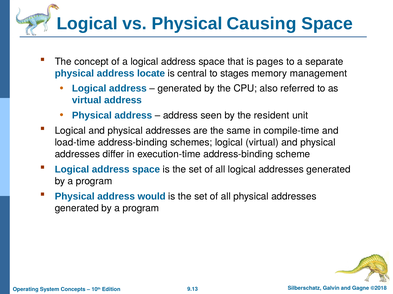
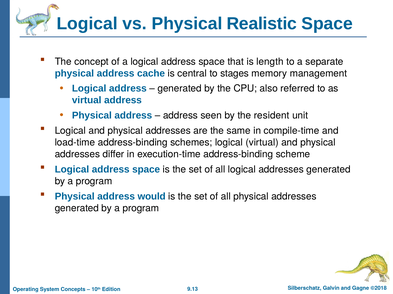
Causing: Causing -> Realistic (262, 24)
pages: pages -> length (270, 62)
locate: locate -> cache (151, 73)
